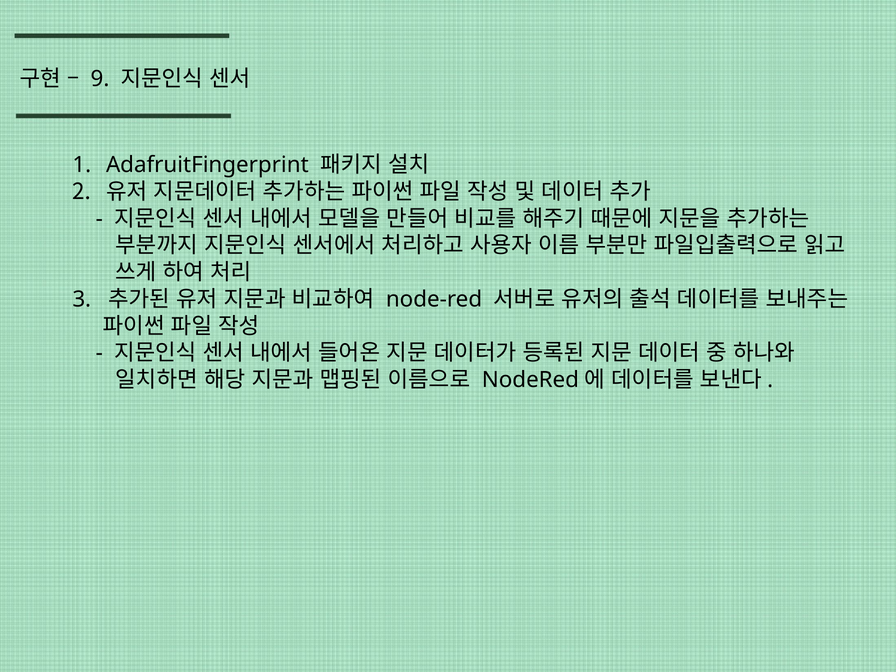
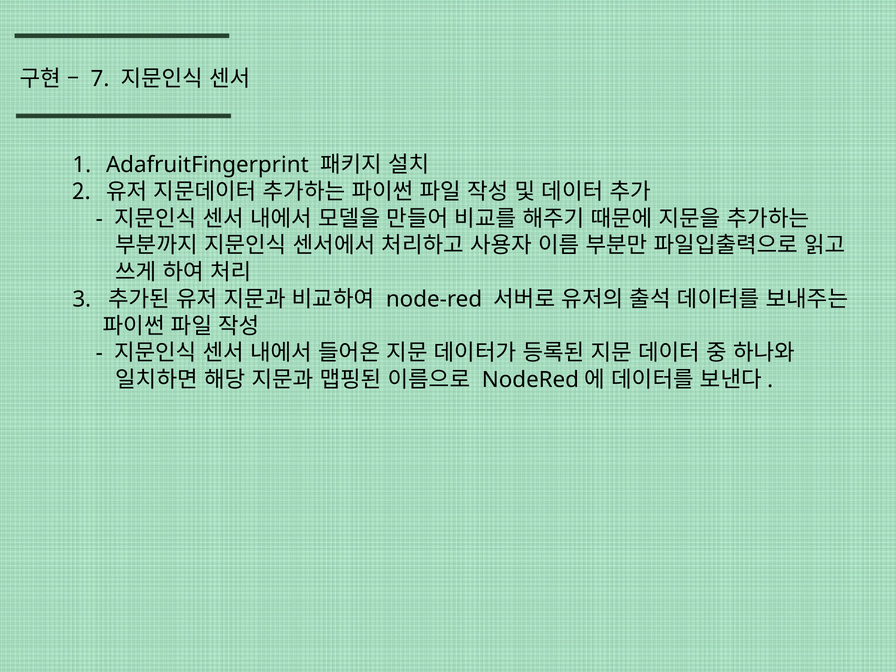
9: 9 -> 7 (100, 79)
